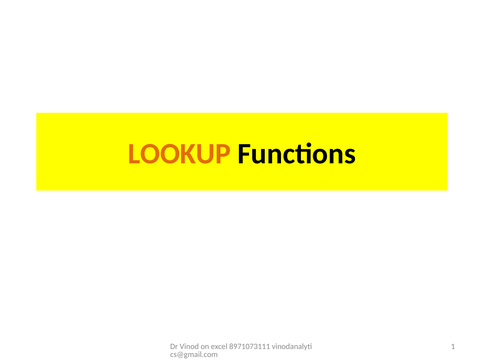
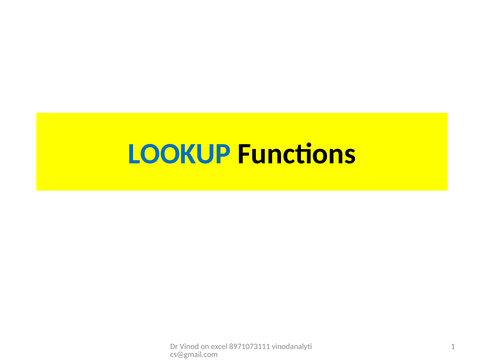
LOOKUP colour: orange -> blue (179, 154)
